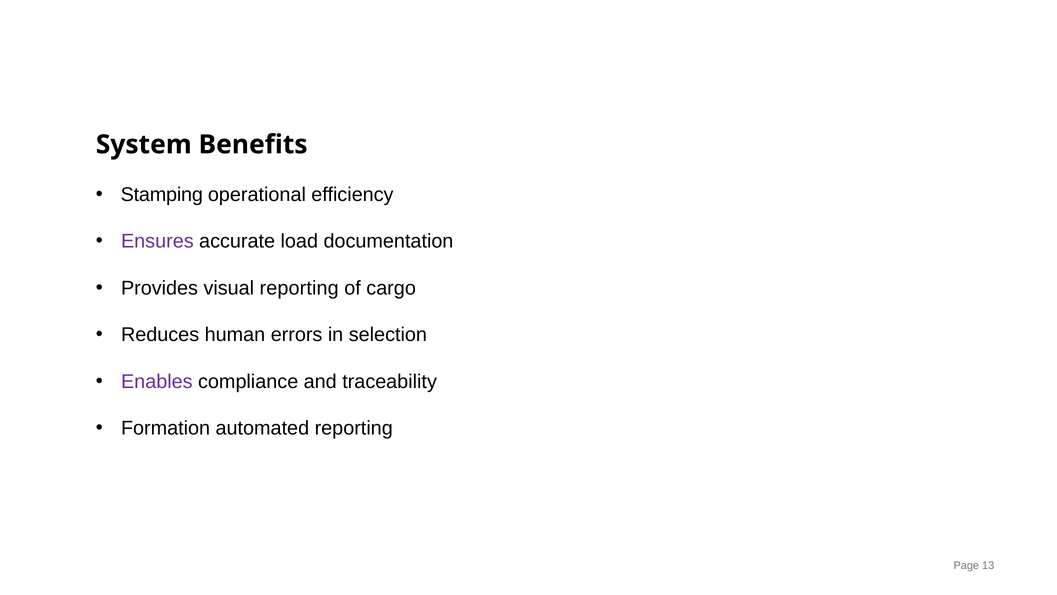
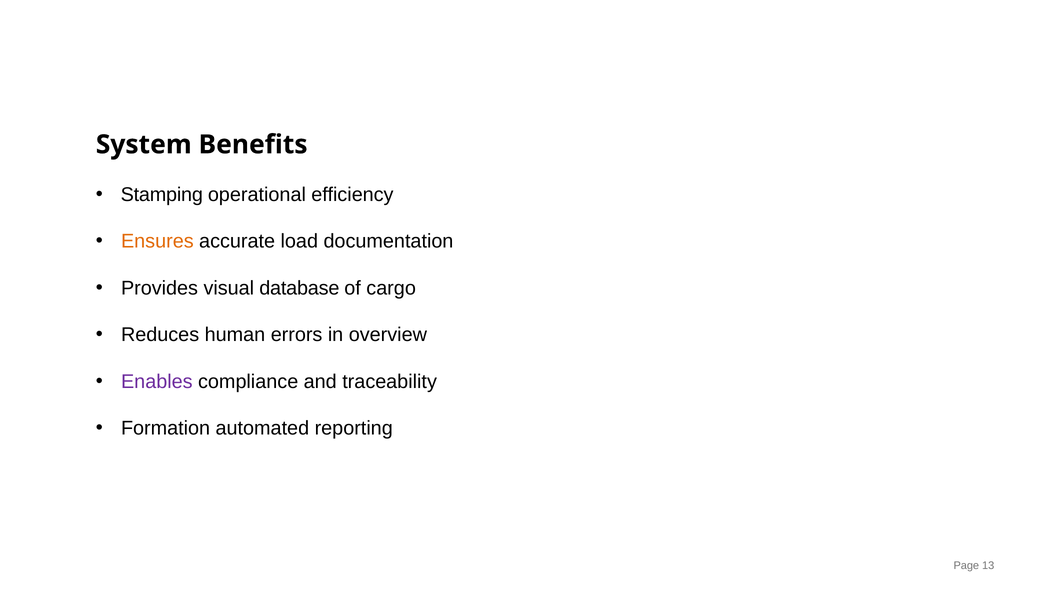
Ensures colour: purple -> orange (157, 241)
visual reporting: reporting -> database (299, 288)
selection: selection -> overview (388, 335)
